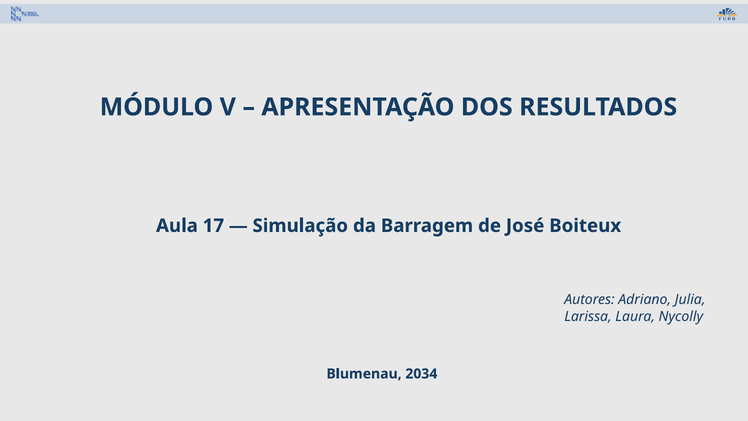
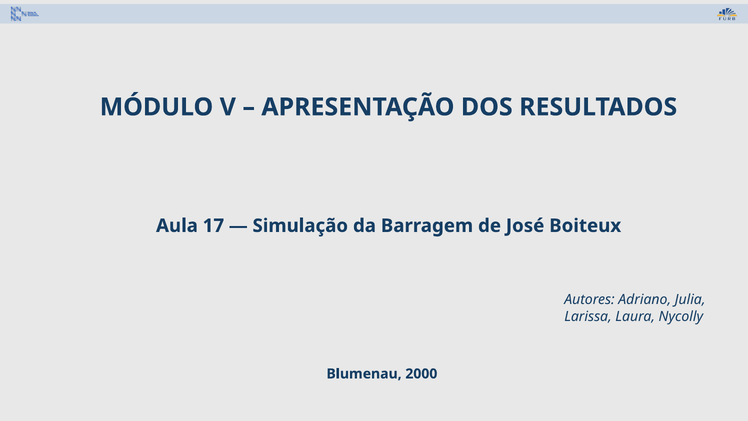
2034: 2034 -> 2000 (421, 374)
